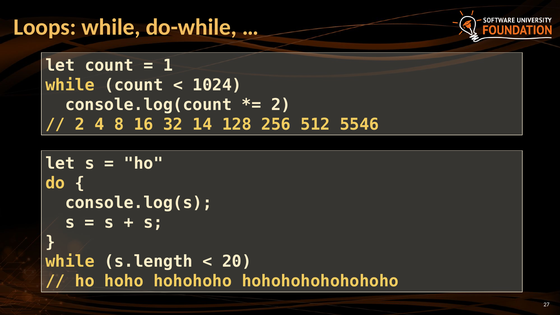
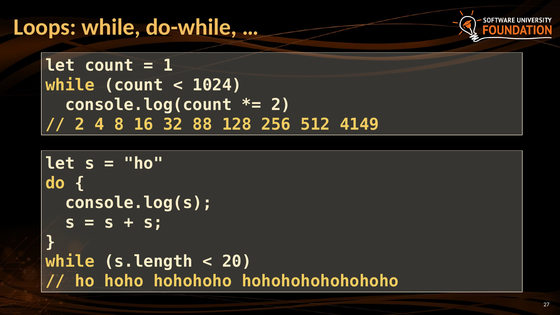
14: 14 -> 88 (202, 124)
5546: 5546 -> 4149 (359, 124)
